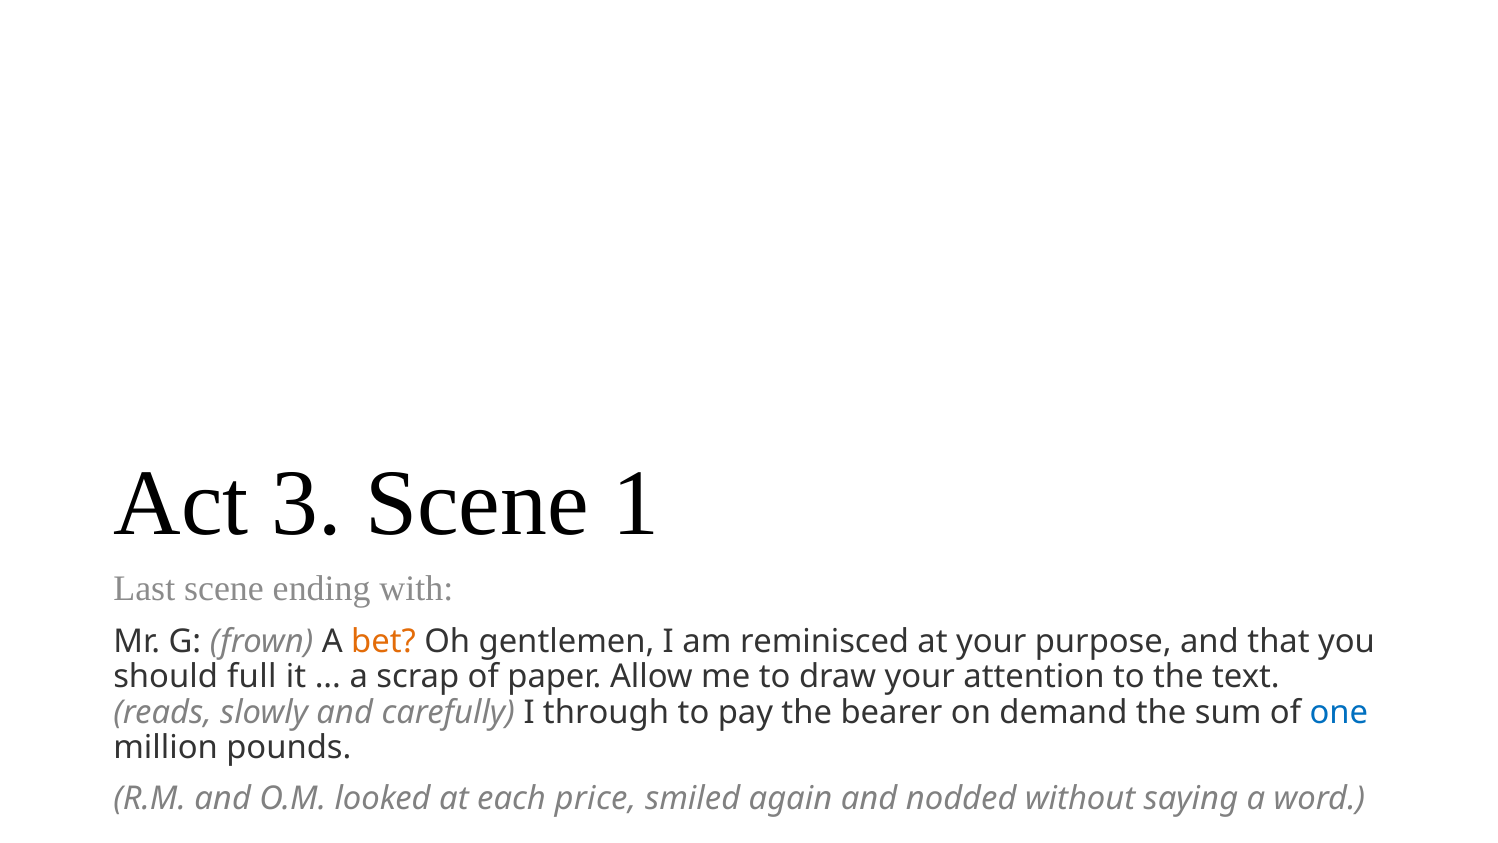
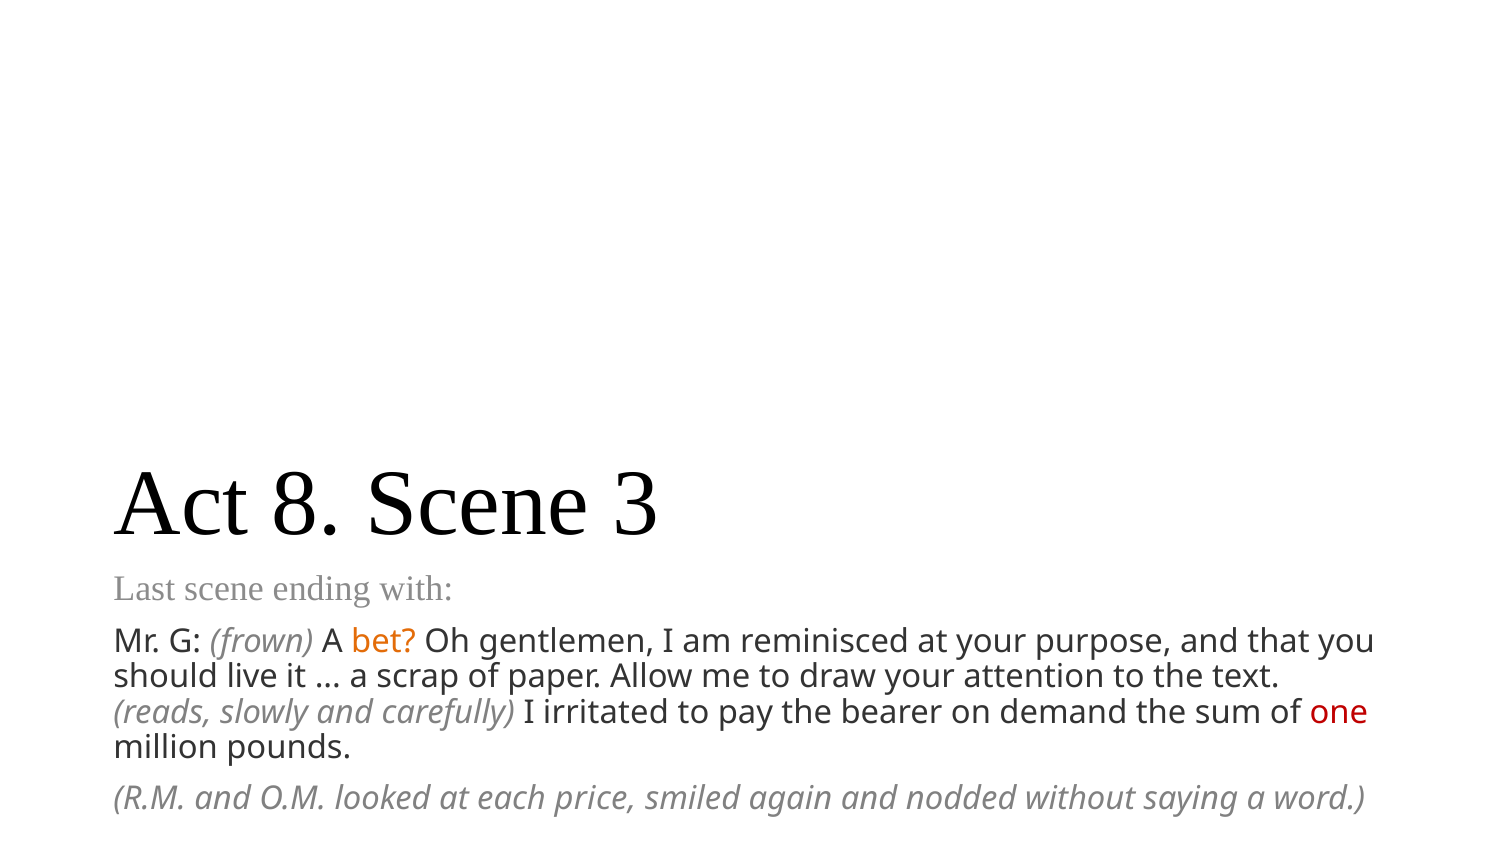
3: 3 -> 8 (307, 504)
1: 1 -> 3 (636, 504)
full: full -> live (252, 677)
through: through -> irritated (606, 712)
one colour: blue -> red (1339, 712)
